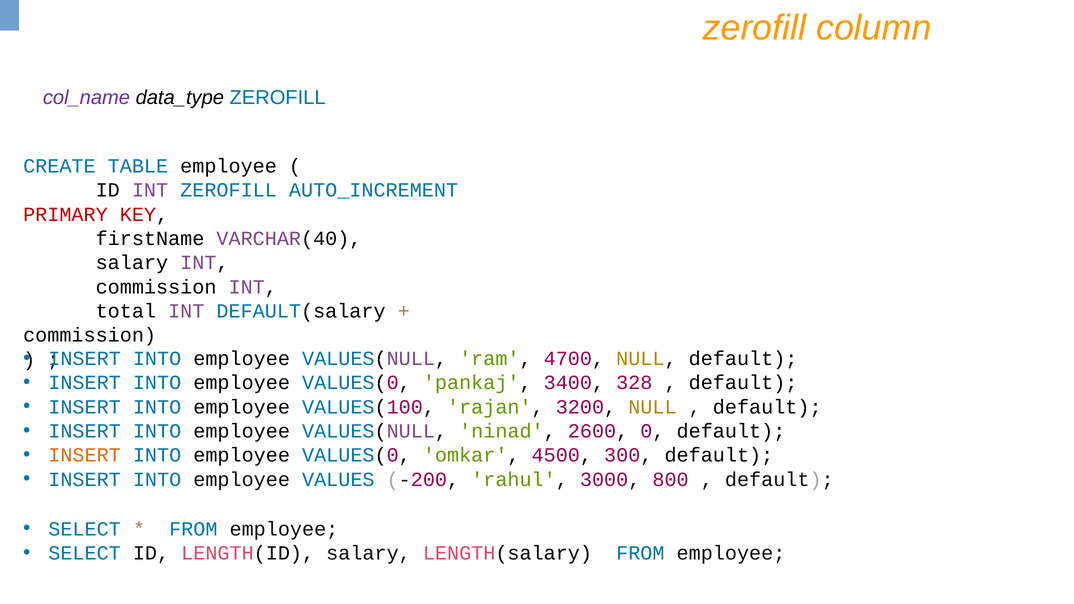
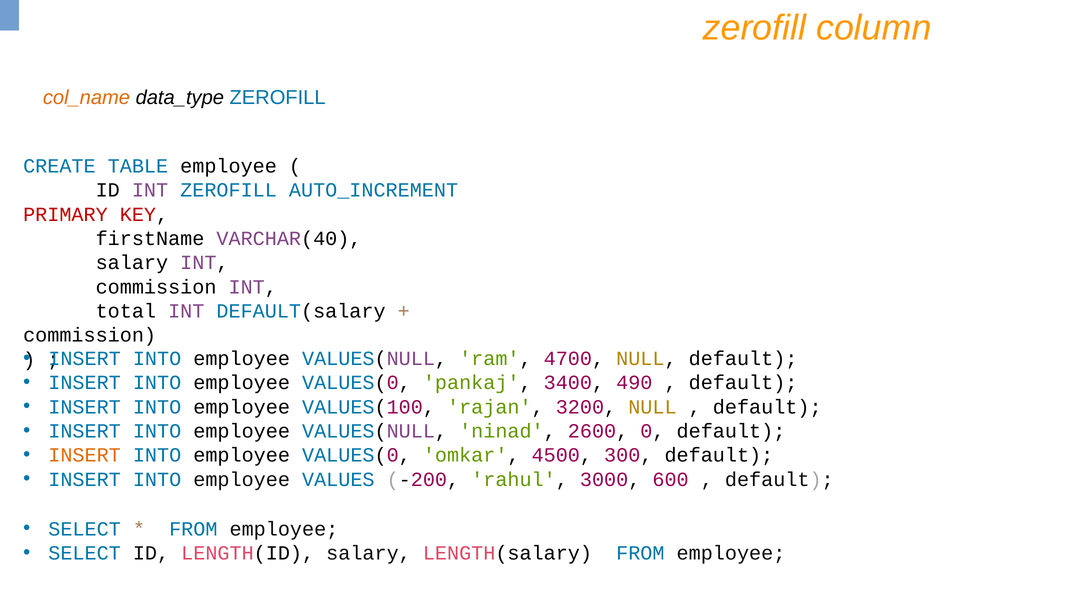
col_name colour: purple -> orange (86, 97)
328: 328 -> 490 (634, 383)
800: 800 -> 600 (671, 479)
